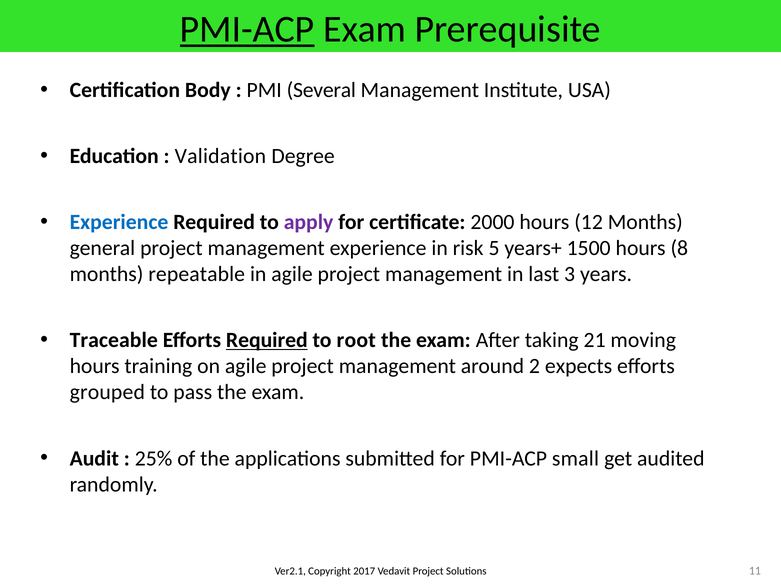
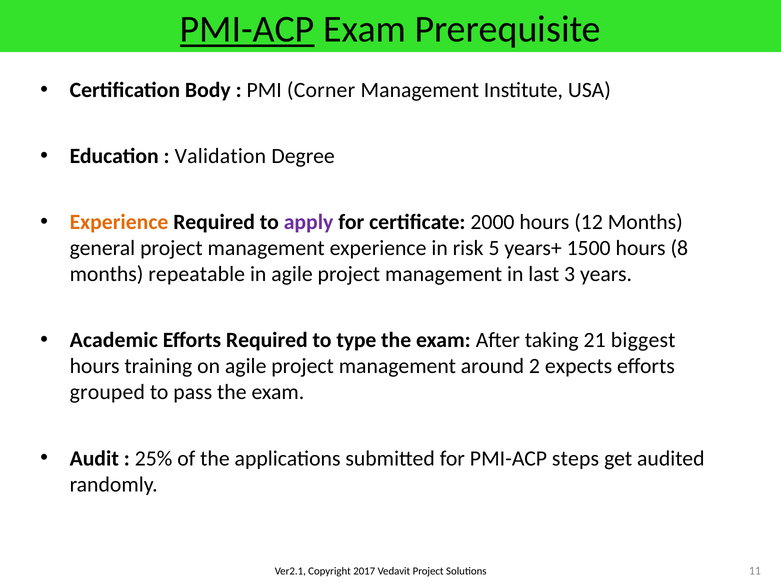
Several: Several -> Corner (321, 90)
Experience colour: blue -> orange (119, 222)
Traceable: Traceable -> Academic (114, 340)
Required underline: present -> none (267, 340)
root: root -> type (356, 340)
moving: moving -> biggest (643, 340)
small: small -> steps (576, 458)
